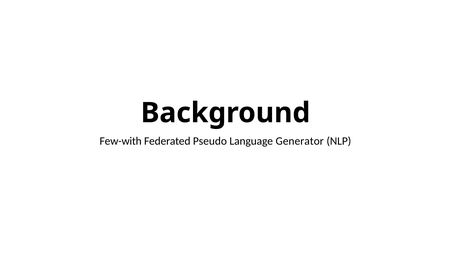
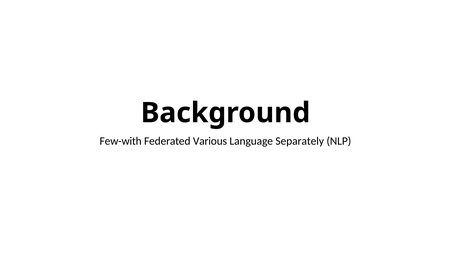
Pseudo: Pseudo -> Various (210, 141)
Generator: Generator -> Separately (300, 141)
